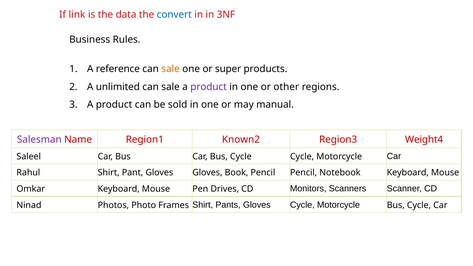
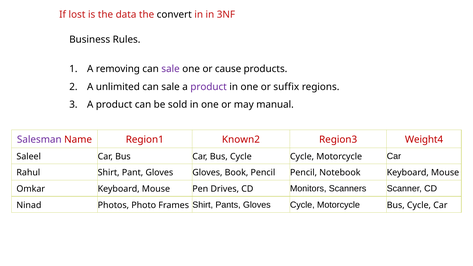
link: link -> lost (77, 15)
convert colour: blue -> black (174, 15)
reference: reference -> removing (118, 69)
sale colour: orange -> purple (171, 69)
super: super -> cause (228, 69)
other: other -> suffix (286, 87)
